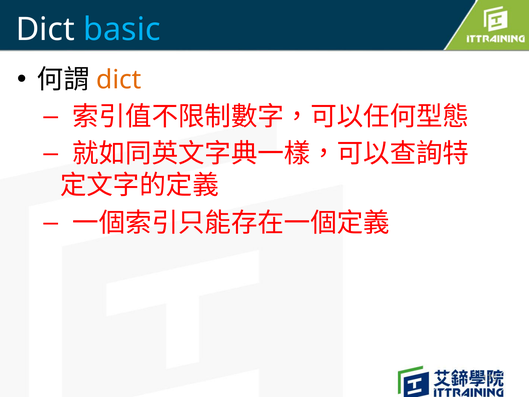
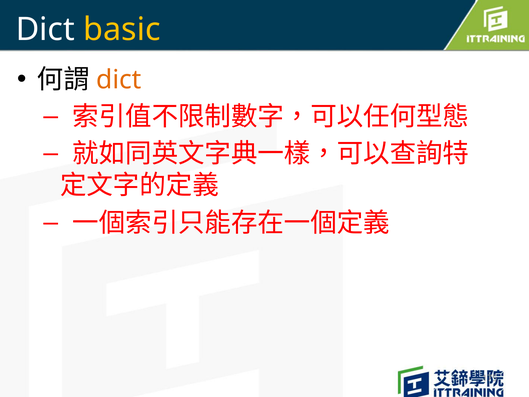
basic colour: light blue -> yellow (122, 30)
